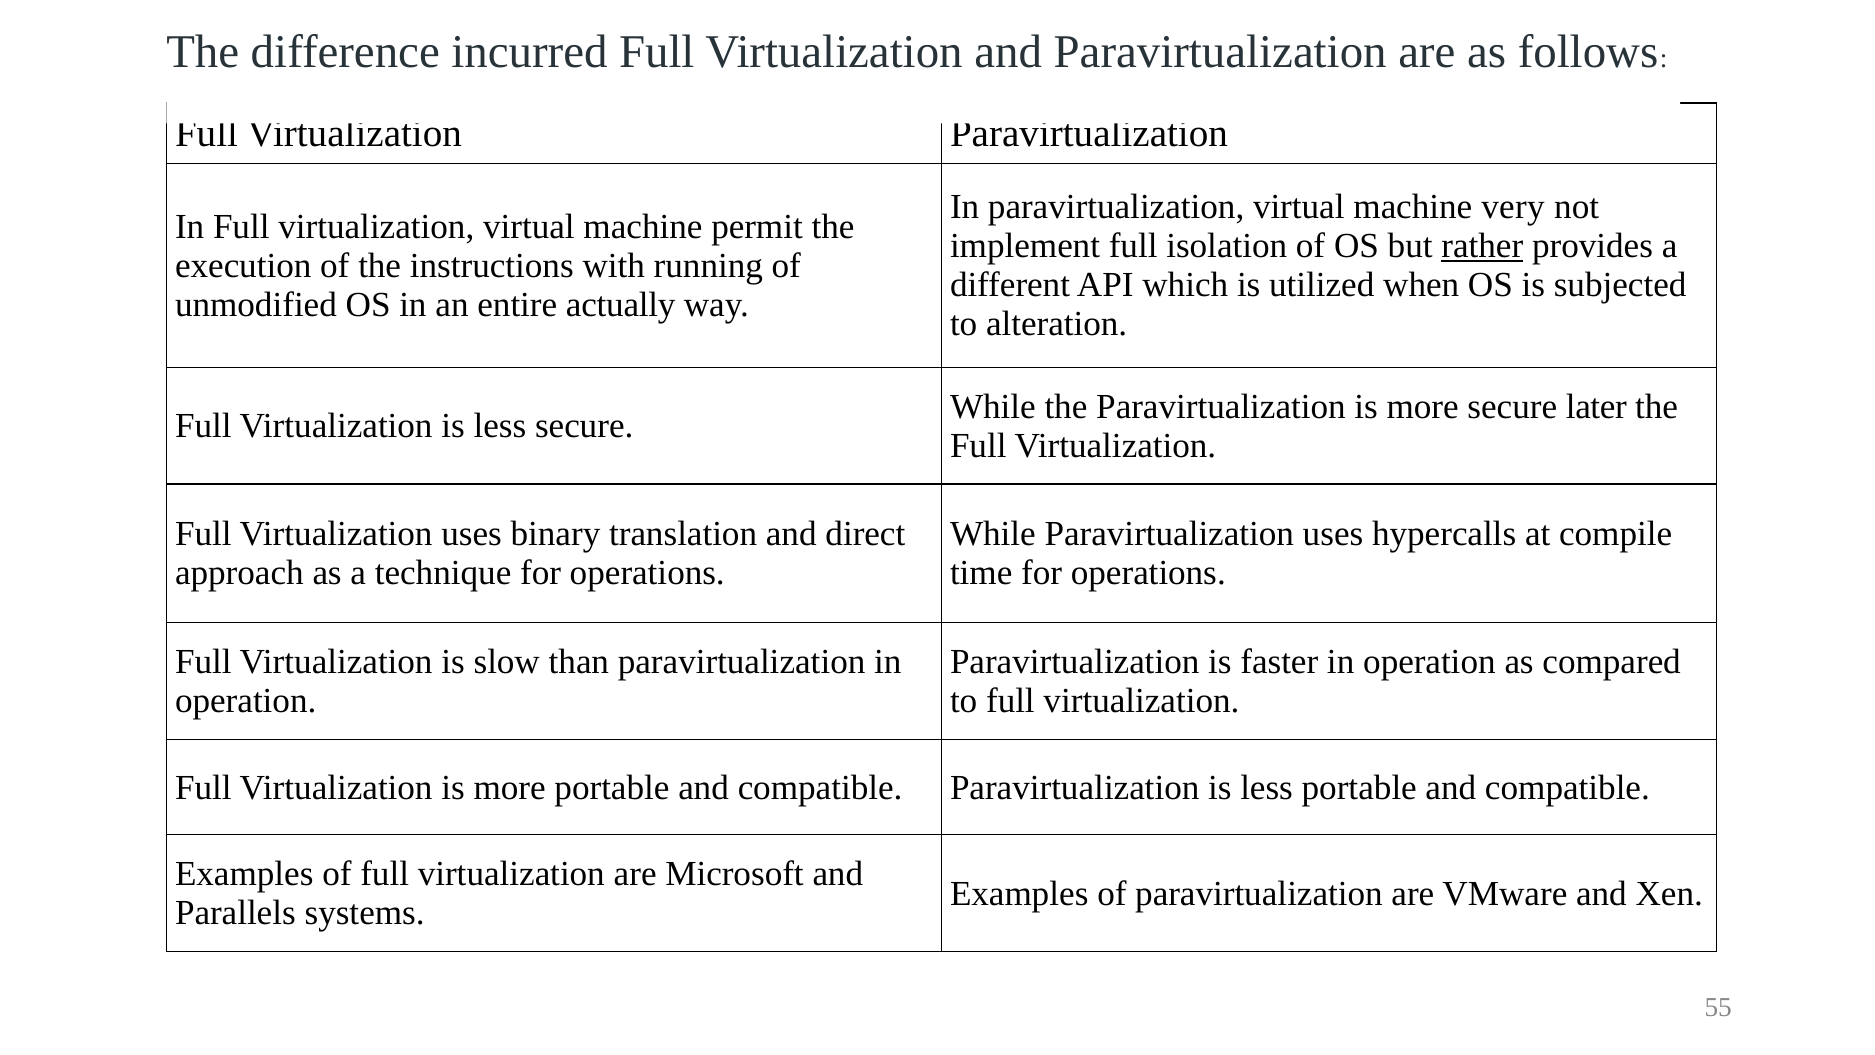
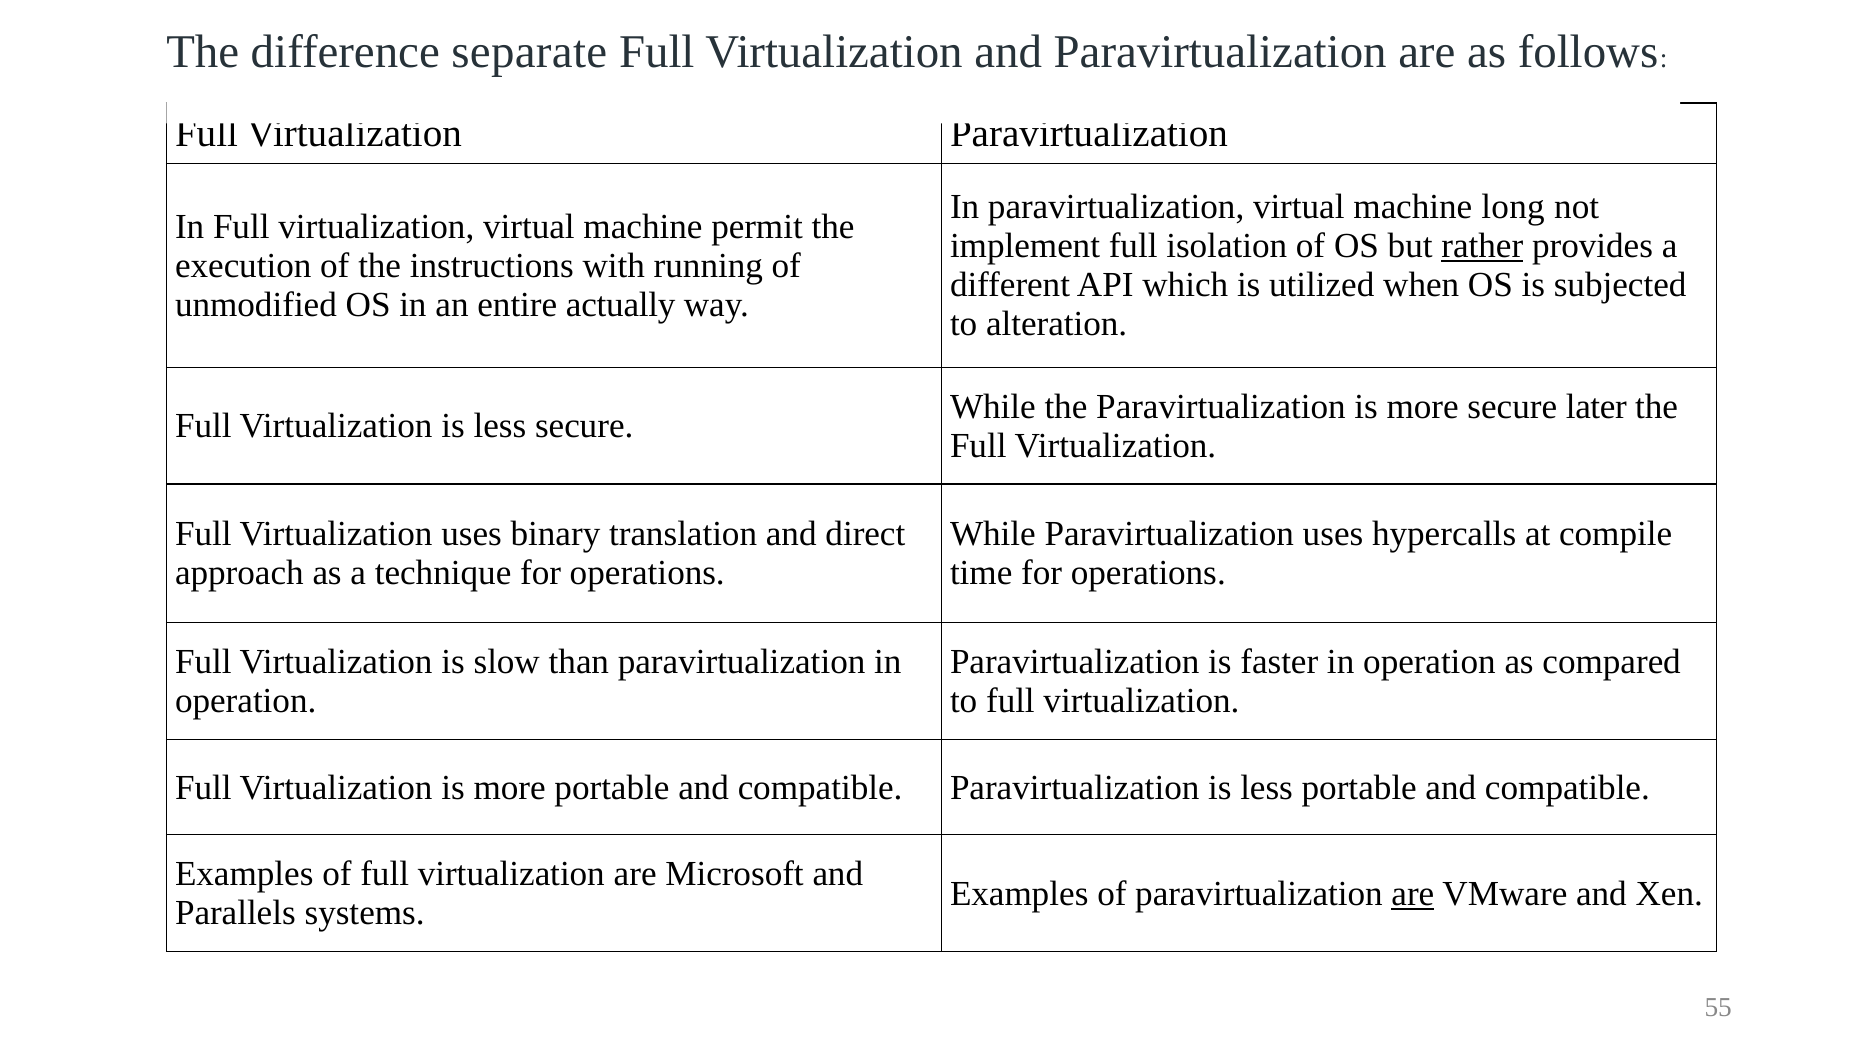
incurred: incurred -> separate (529, 52)
very: very -> long (1513, 207)
are underline: none -> present (1413, 893)
